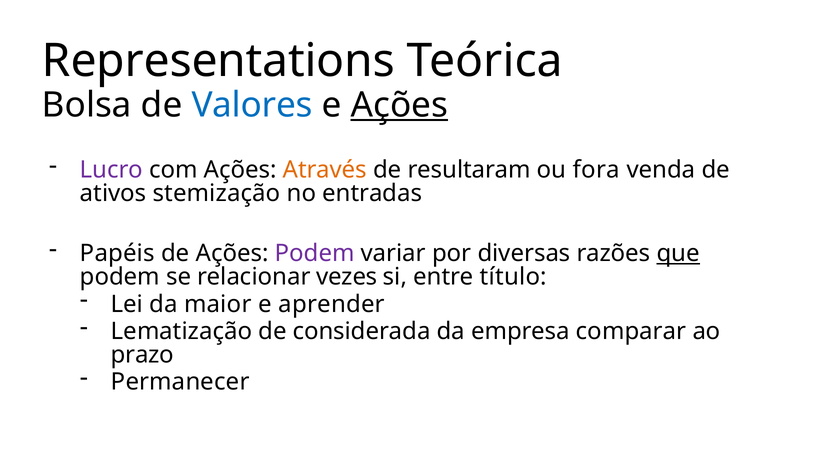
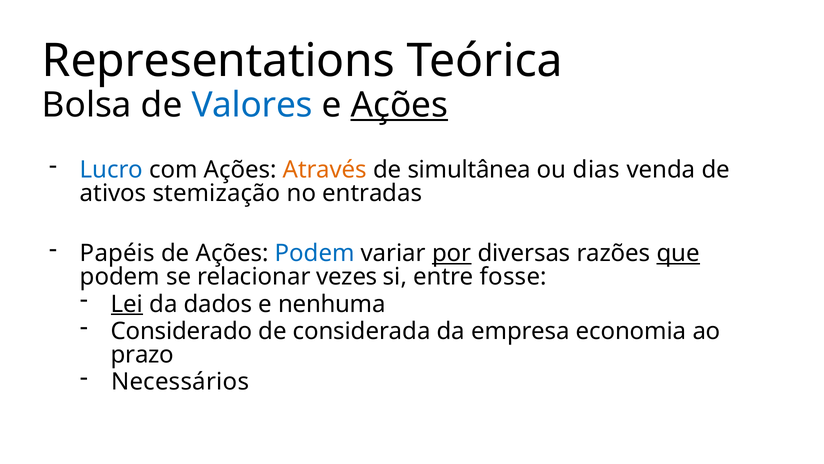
Lucro colour: purple -> blue (111, 170)
resultaram: resultaram -> simultânea (469, 170)
fora: fora -> dias (596, 170)
Podem colour: purple -> blue (315, 253)
por underline: none -> present (452, 253)
título: título -> fosse (513, 277)
Lei underline: none -> present (127, 304)
maior: maior -> dados (218, 304)
aprender: aprender -> nenhuma (332, 304)
Lematização: Lematização -> Considerado (182, 331)
comparar: comparar -> economia (631, 331)
Permanecer: Permanecer -> Necessários (180, 382)
